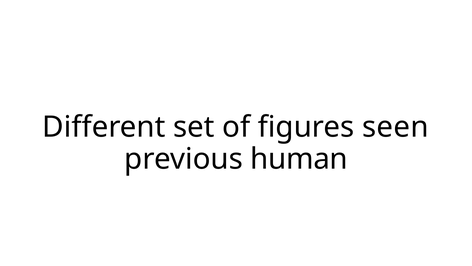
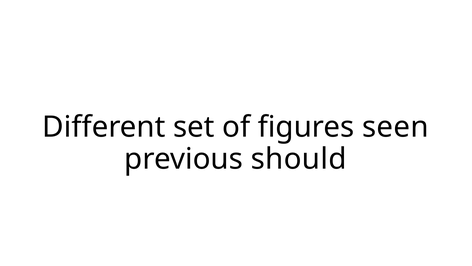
human: human -> should (299, 159)
